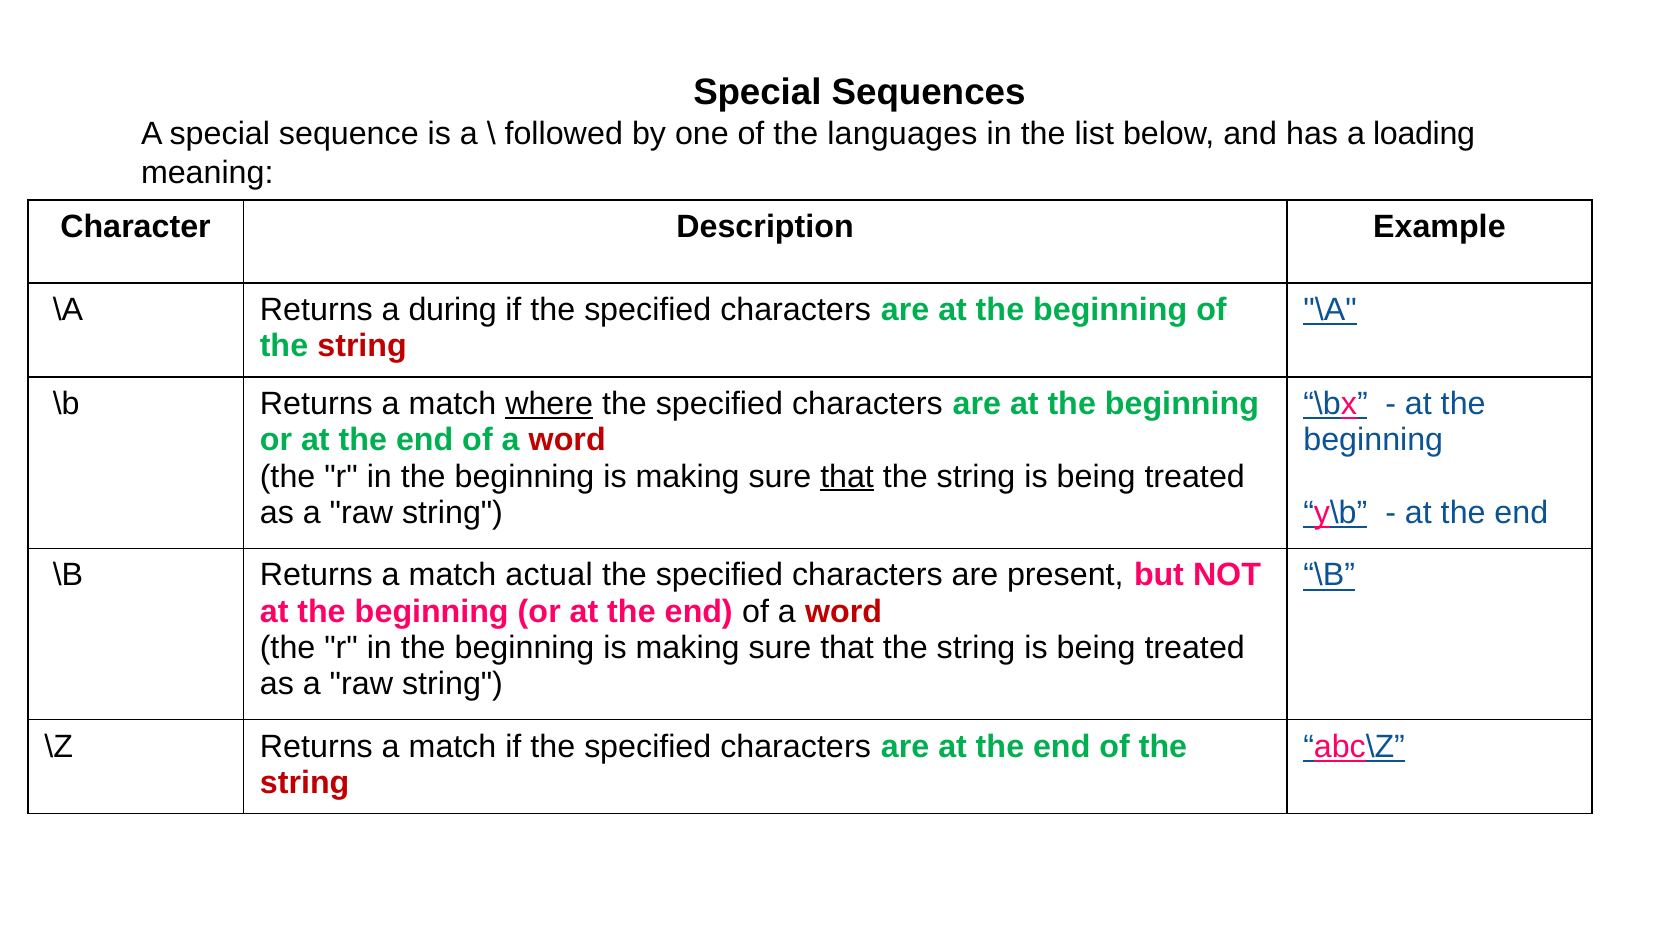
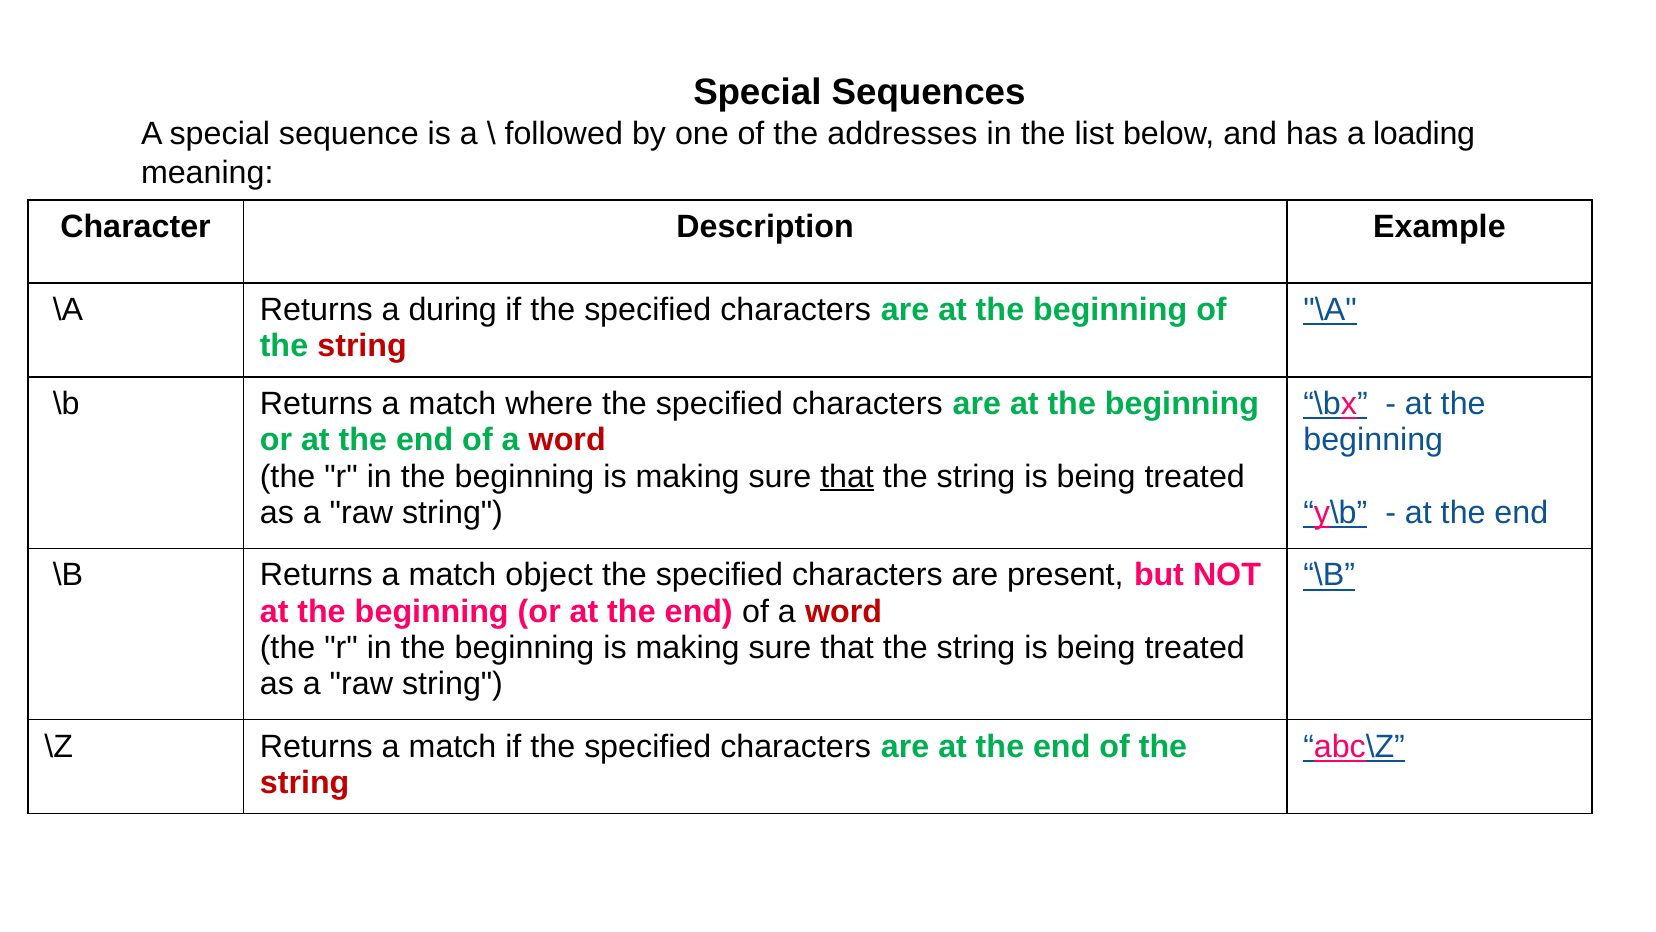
languages: languages -> addresses (902, 134)
where underline: present -> none (549, 404)
actual: actual -> object (549, 575)
